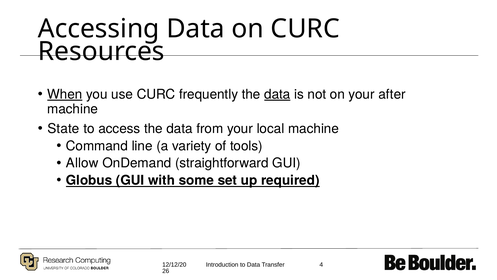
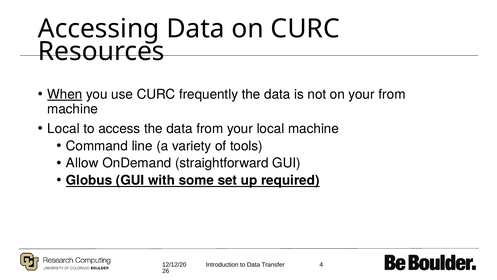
data underline: present -> none (277, 94)
your after: after -> from (392, 94)
State: State -> Local (63, 129)
